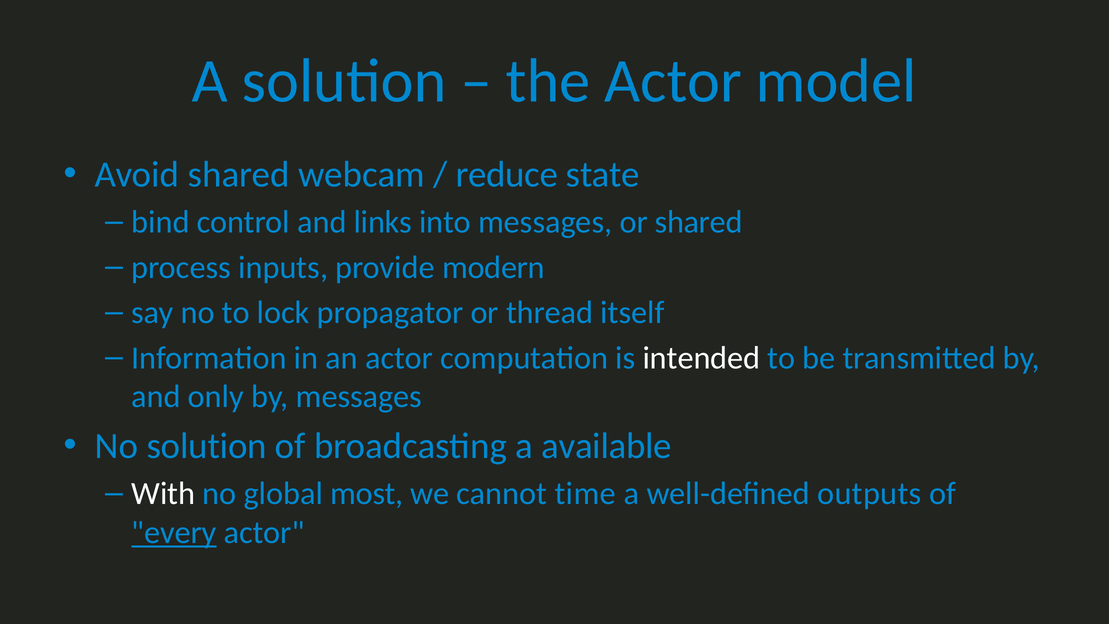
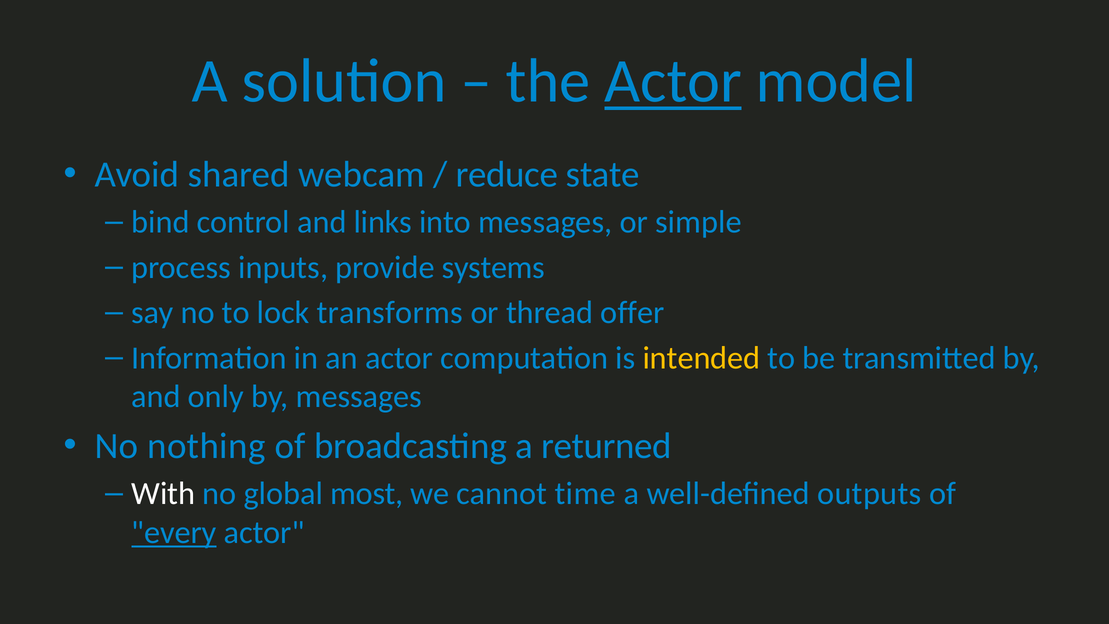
Actor underline: none -> present (673, 81)
or shared: shared -> simple (698, 222)
modern: modern -> systems (493, 267)
propagator: propagator -> transforms (390, 313)
itself: itself -> offer (633, 313)
intended colour: white -> yellow (702, 358)
No solution: solution -> nothing (206, 446)
available: available -> returned (607, 446)
